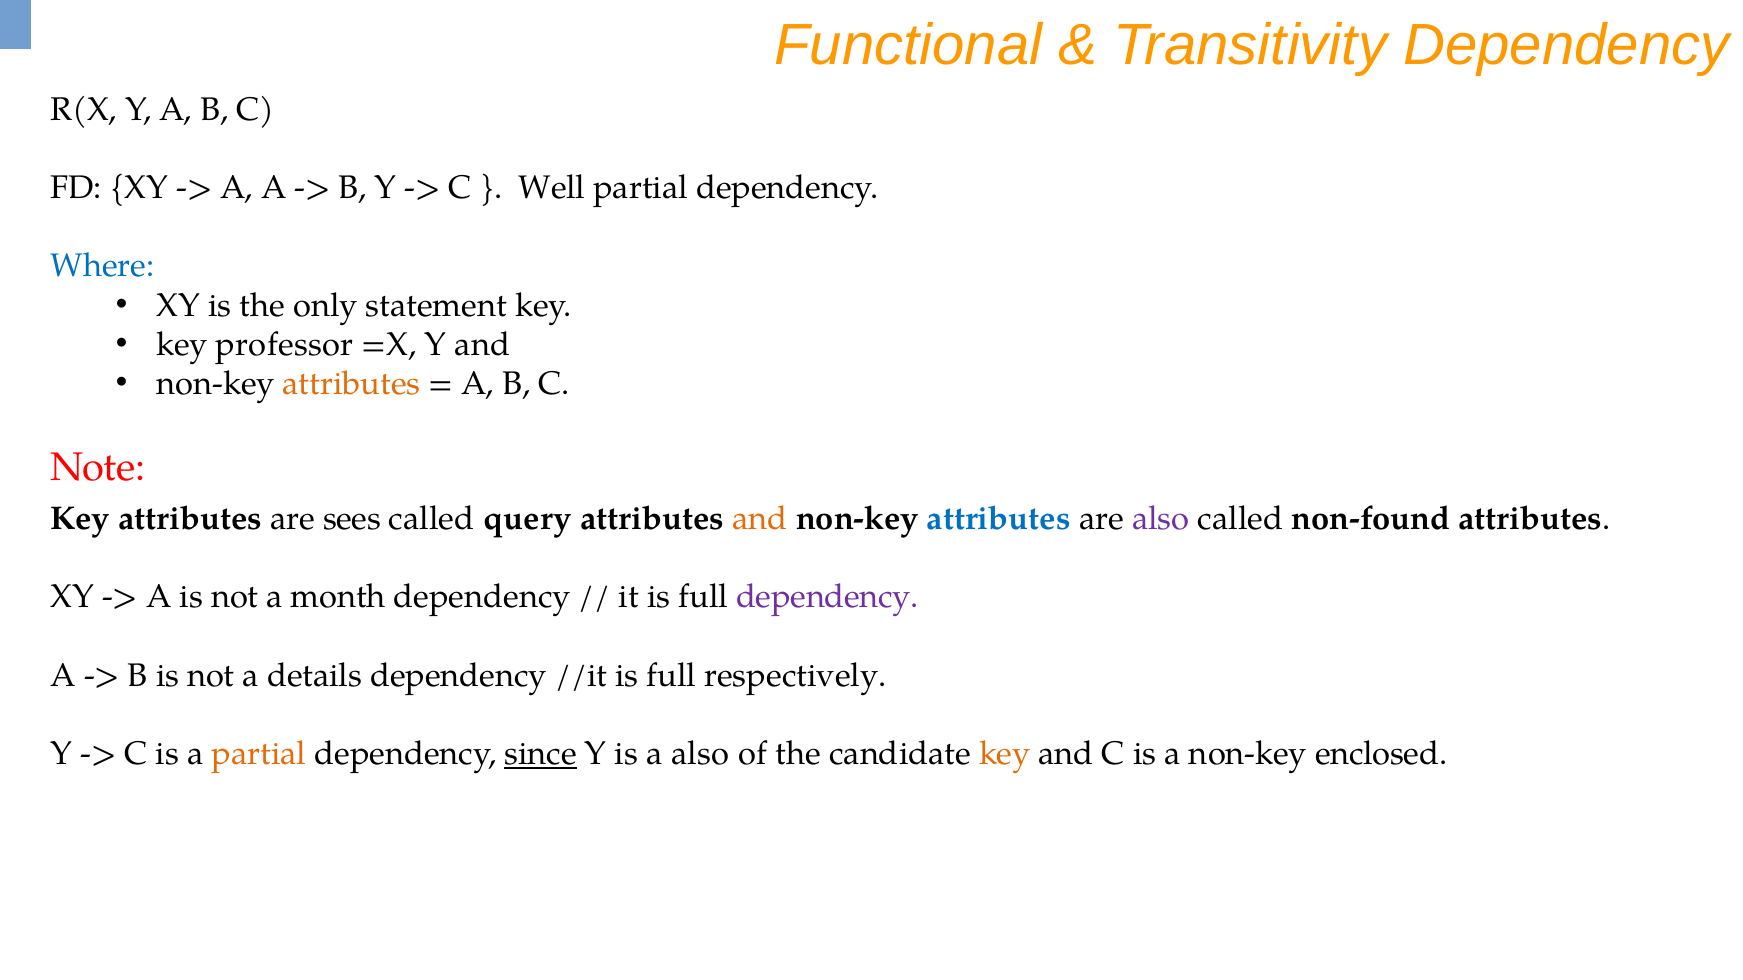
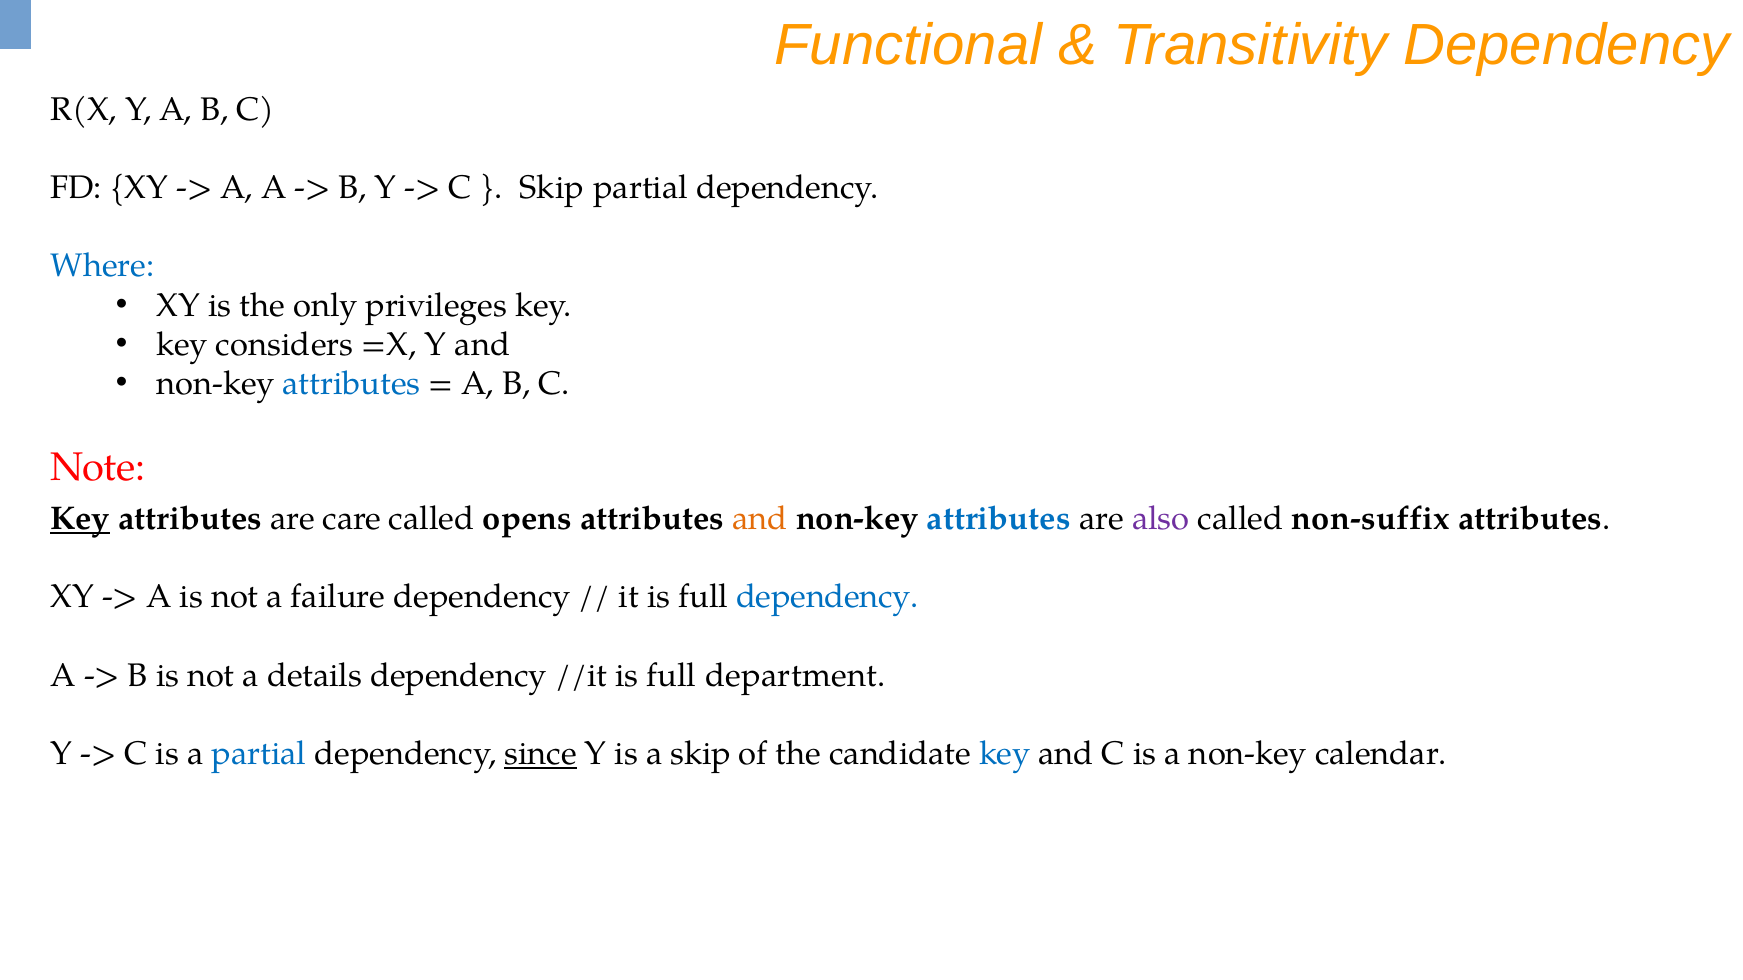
Well: Well -> Skip (552, 188)
statement: statement -> privileges (436, 305)
professor: professor -> considers (285, 345)
attributes colour: orange -> blue (352, 384)
Key underline: none -> present (80, 519)
sees: sees -> care (352, 519)
query: query -> opens (527, 519)
non-found: non-found -> non-suffix (1371, 519)
month: month -> failure (338, 597)
dependency colour: purple -> blue (828, 597)
respectively: respectively -> department (795, 676)
partial colour: orange -> blue (259, 754)
a also: also -> skip (701, 754)
key colour: orange -> blue (1005, 754)
enclosed: enclosed -> calendar (1381, 754)
